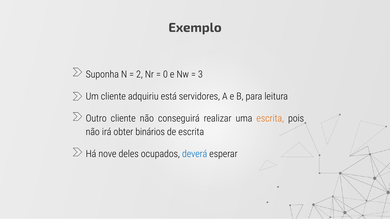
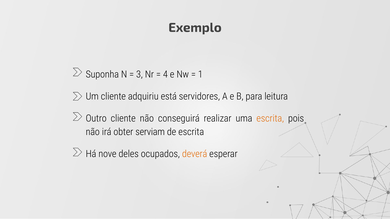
2: 2 -> 3 (139, 75)
0: 0 -> 4 (165, 75)
3: 3 -> 1 (200, 75)
binários: binários -> serviam (150, 132)
deverá colour: blue -> orange (195, 154)
